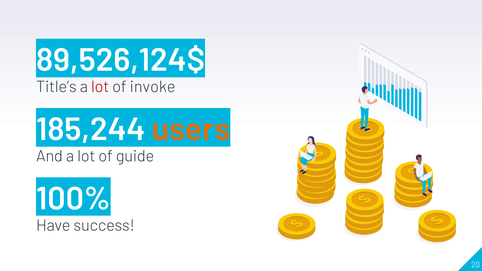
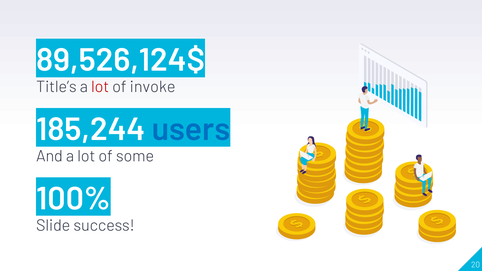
users colour: orange -> blue (191, 130)
guide: guide -> some (135, 156)
Have: Have -> Slide (53, 226)
